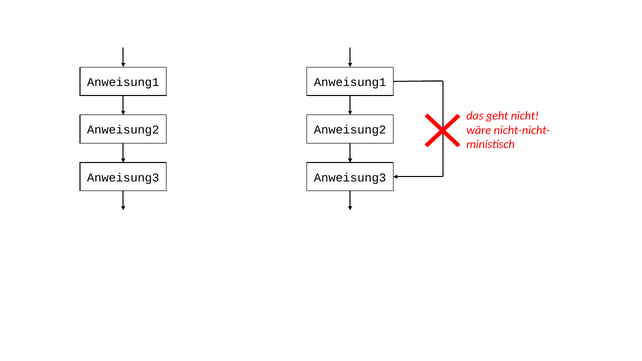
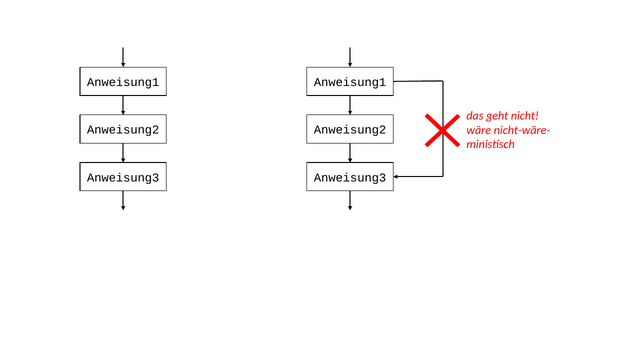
nicht-nicht-: nicht-nicht- -> nicht-wäre- (522, 130)
